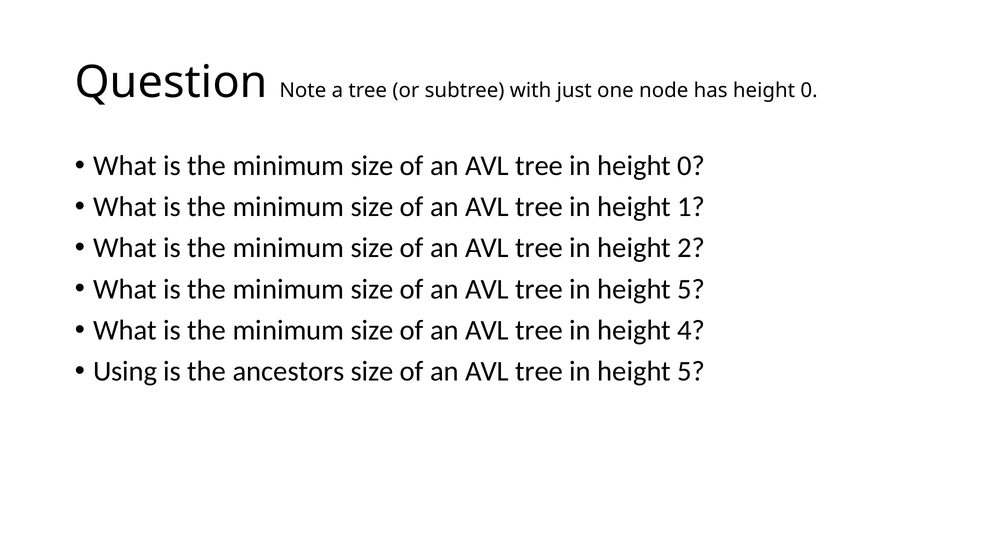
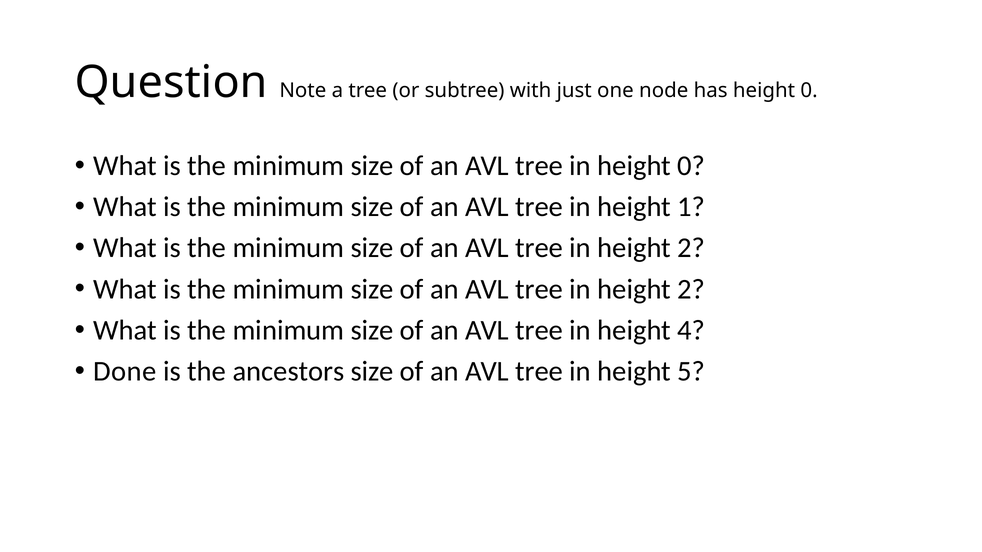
5: 5 -> 2 (691, 289)
Using: Using -> Done (125, 372)
